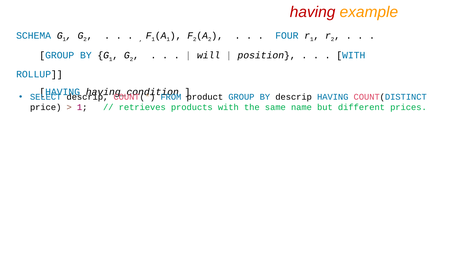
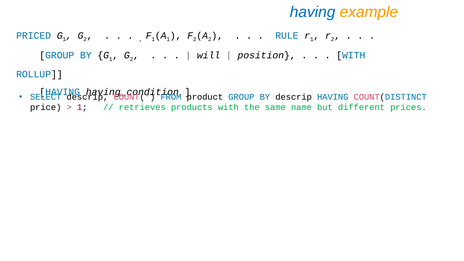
having colour: red -> blue (313, 12)
SCHEMA: SCHEMA -> PRICED (34, 36)
FOUR: FOUR -> RULE (287, 36)
